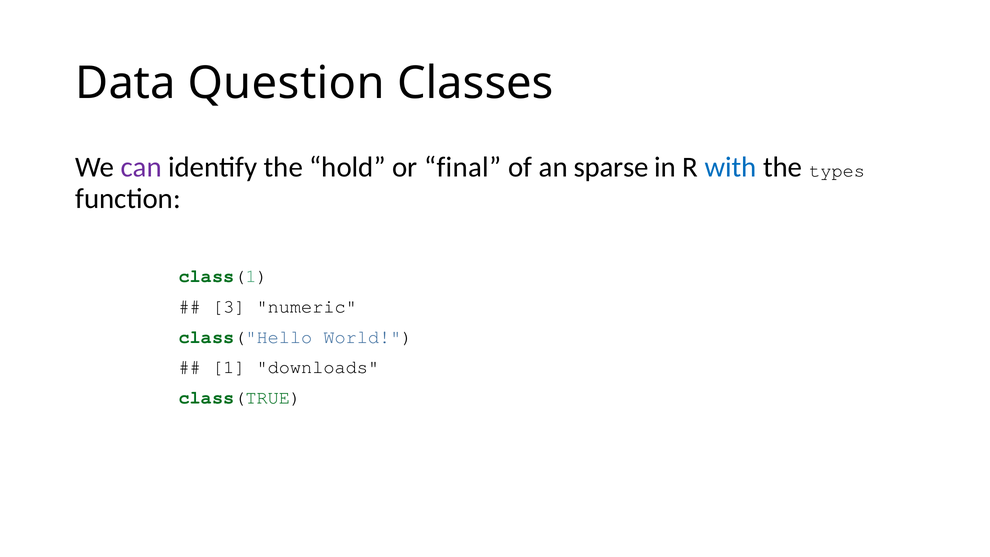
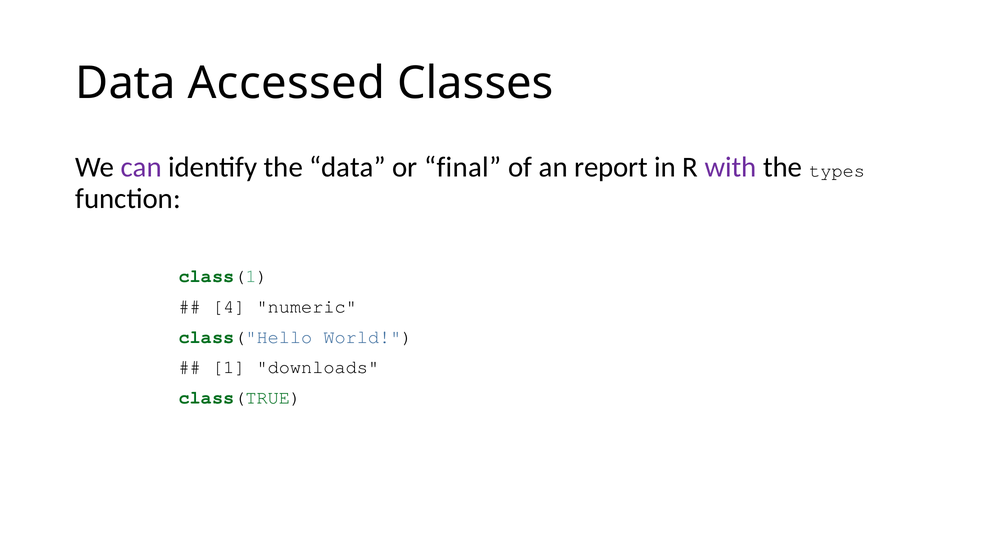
Question: Question -> Accessed (286, 83)
the hold: hold -> data (348, 167)
sparse: sparse -> report (611, 167)
with colour: blue -> purple (731, 167)
3: 3 -> 4 (229, 306)
